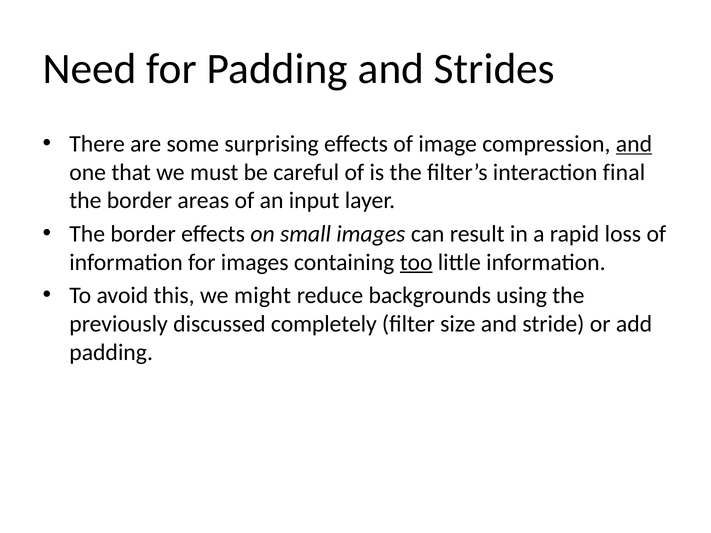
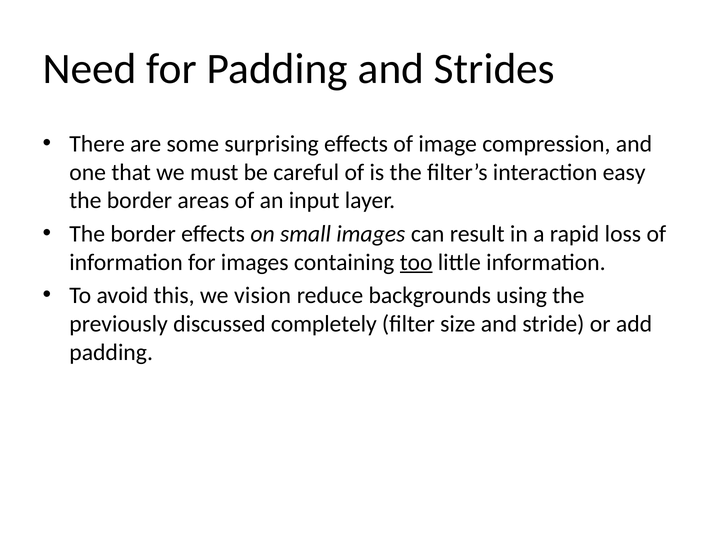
and underline: present -> none (634, 144)
final: final -> easy (624, 172)
might: might -> vision (263, 296)
